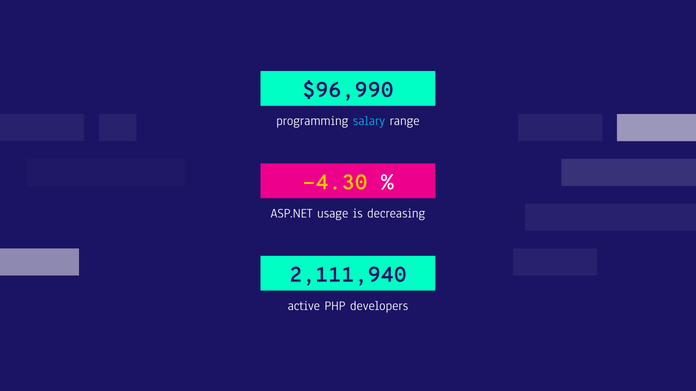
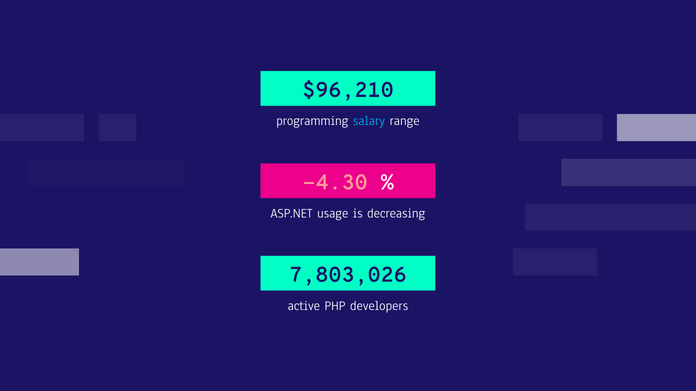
$96,990: $96,990 -> $96,210 (348, 90)
-4.30 colour: yellow -> pink (335, 183)
2,111,940: 2,111,940 -> 7,803,026 (348, 275)
